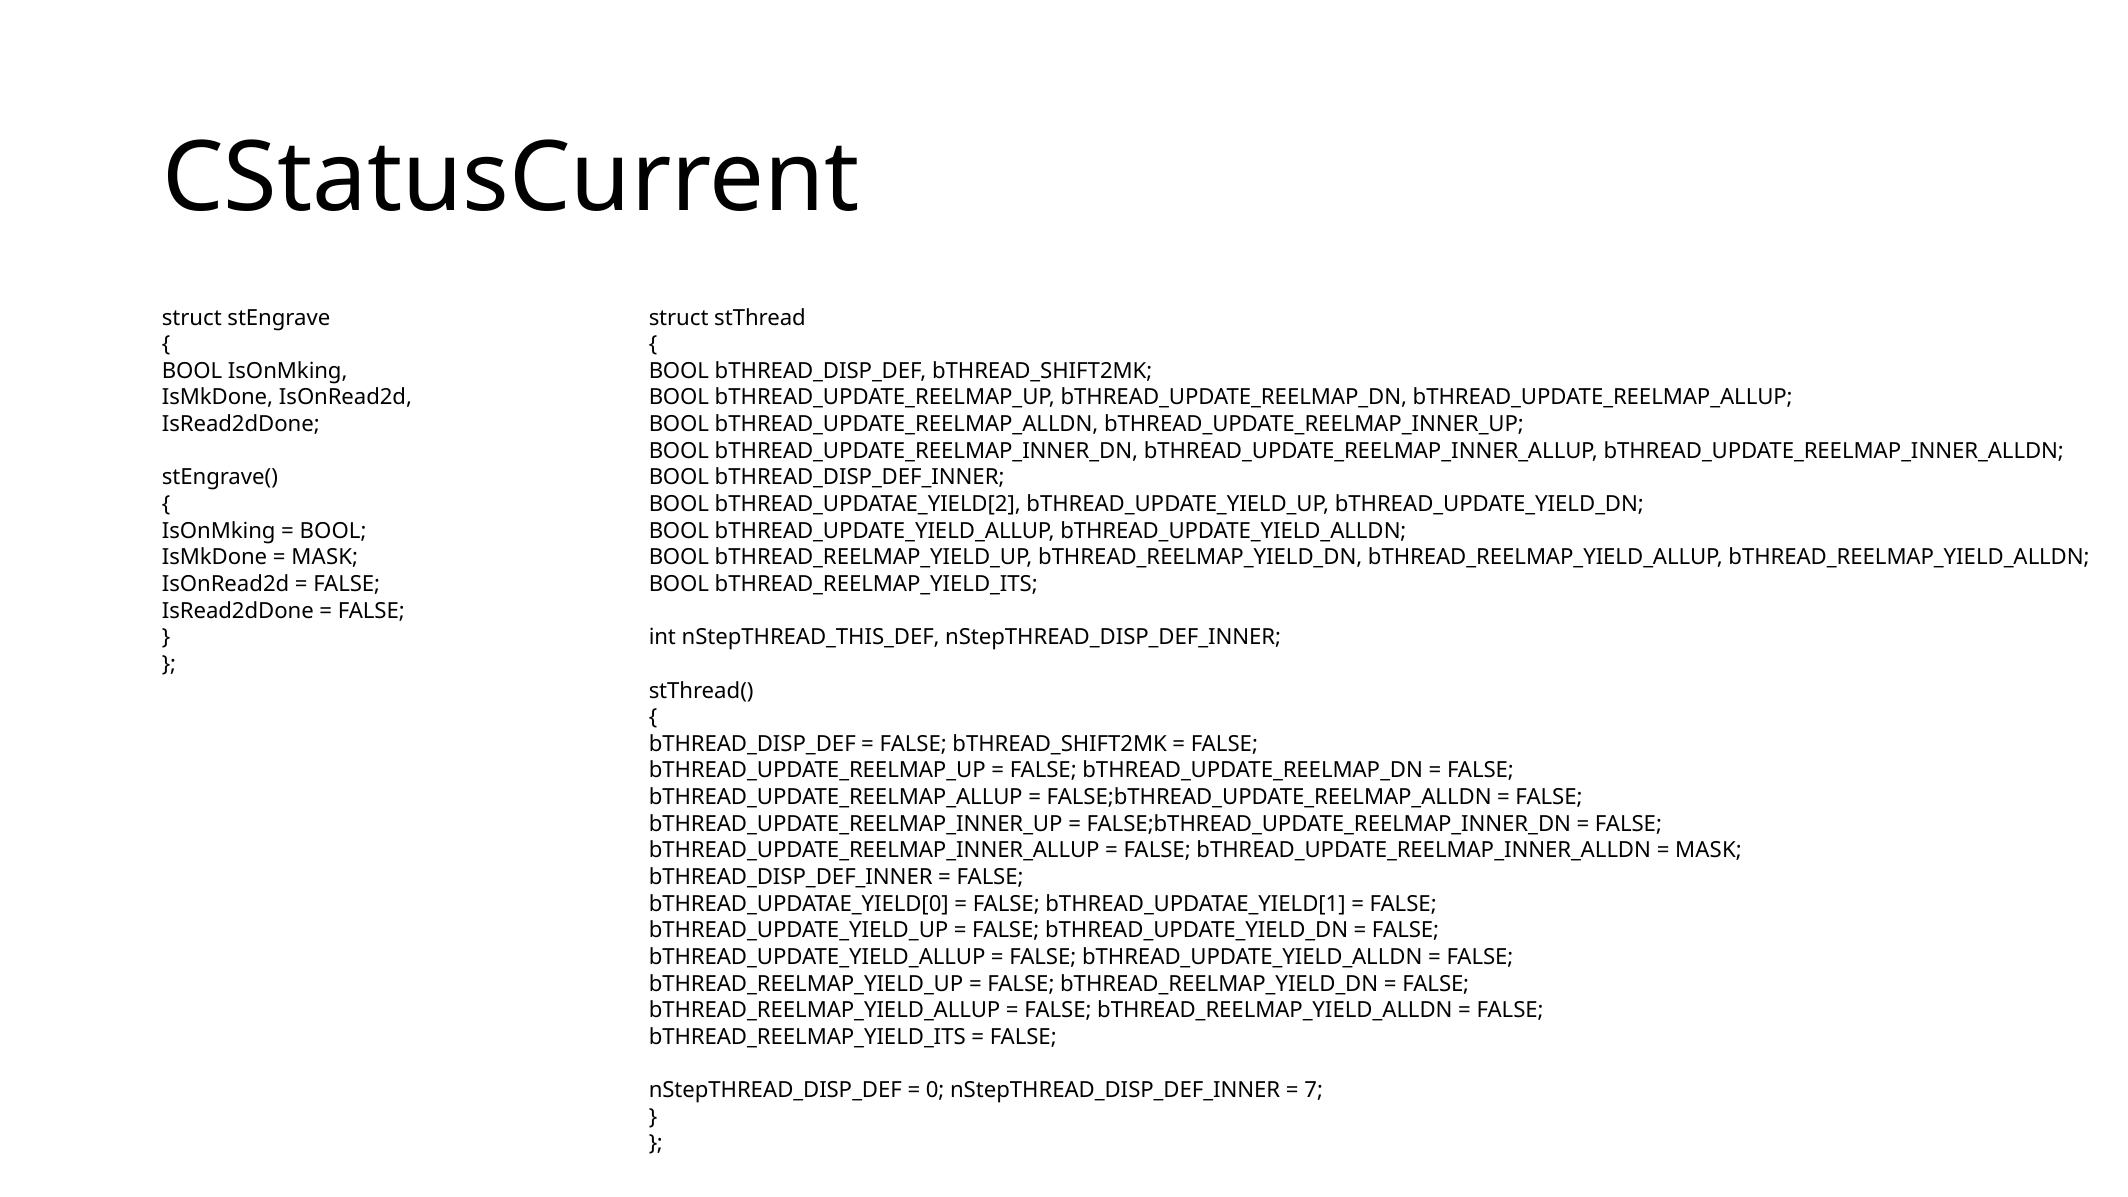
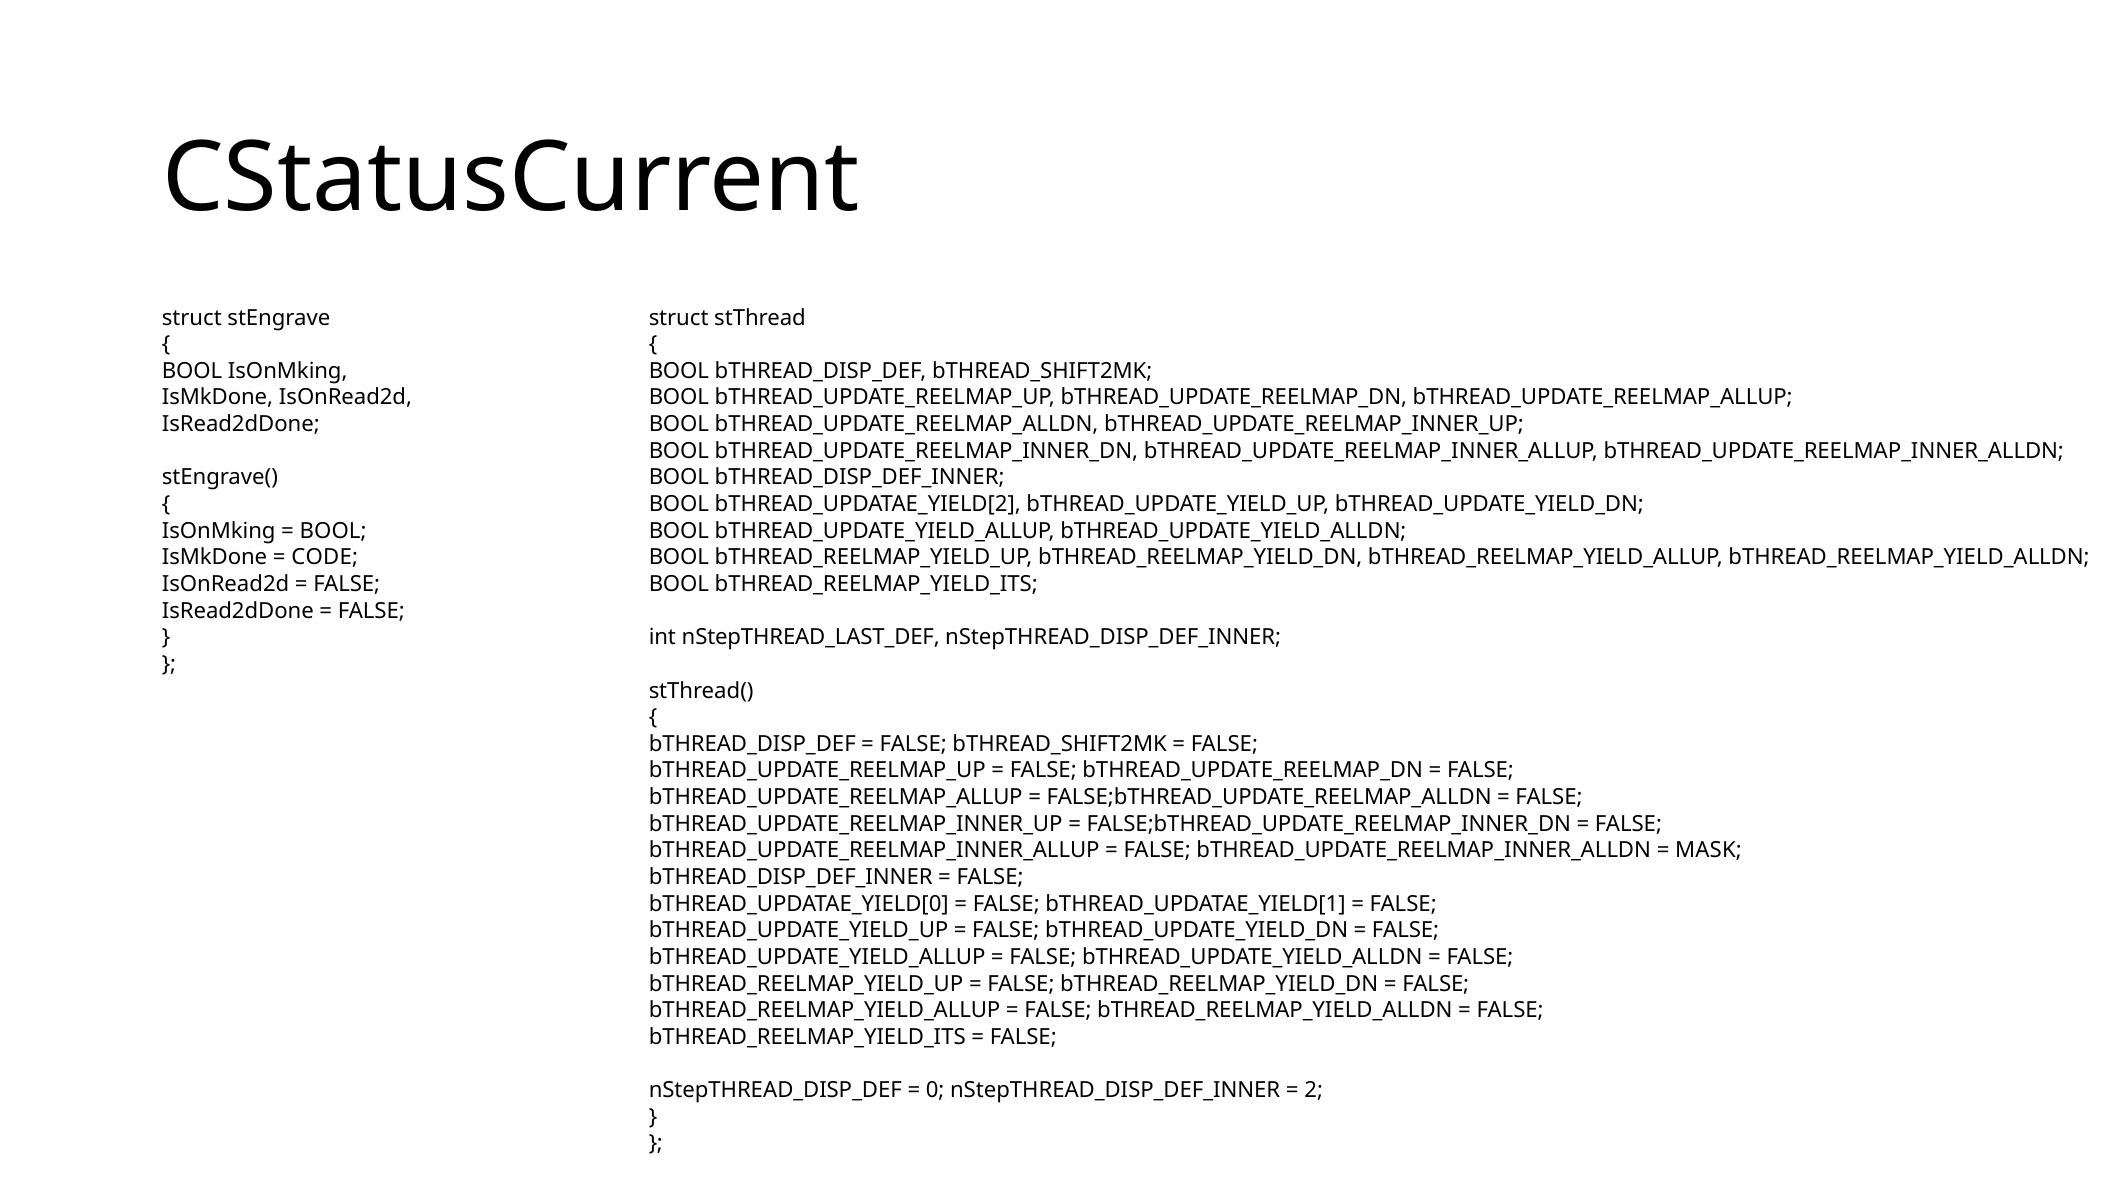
MASK: MASK -> CODE (325, 557)
nStepTHREAD_THIS_DEF: nStepTHREAD_THIS_DEF -> nStepTHREAD_LAST_DEF (811, 637)
7: 7 -> 2 (1314, 1090)
